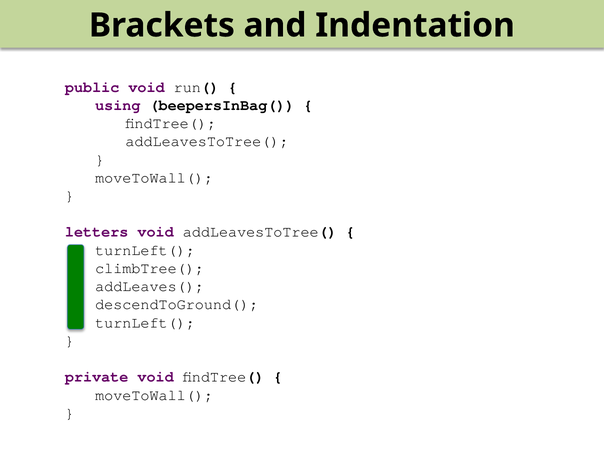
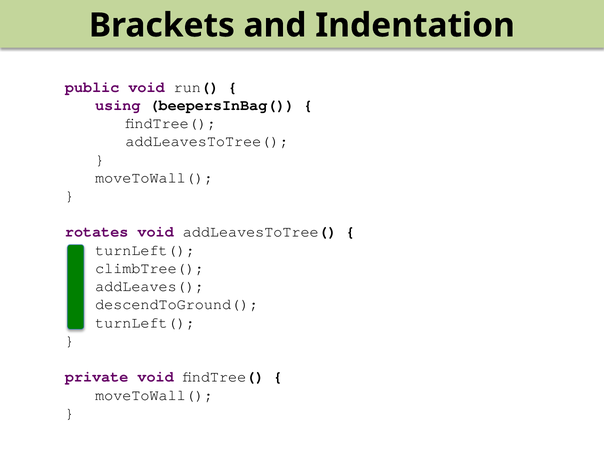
letters: letters -> rotates (97, 232)
